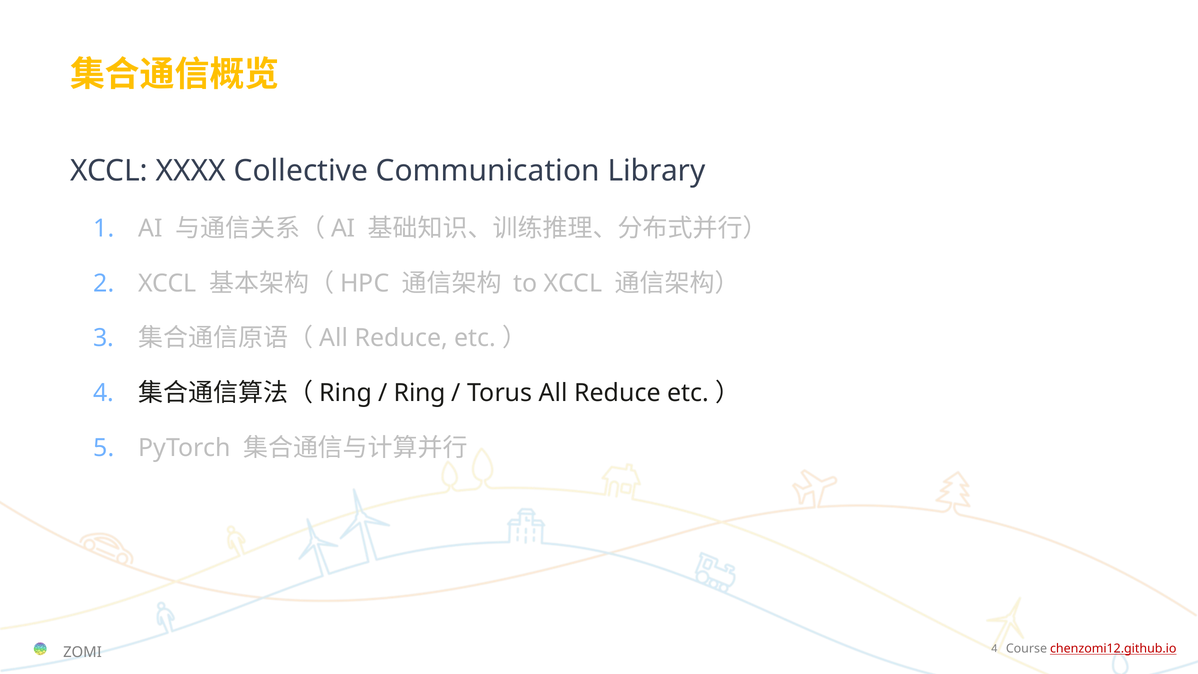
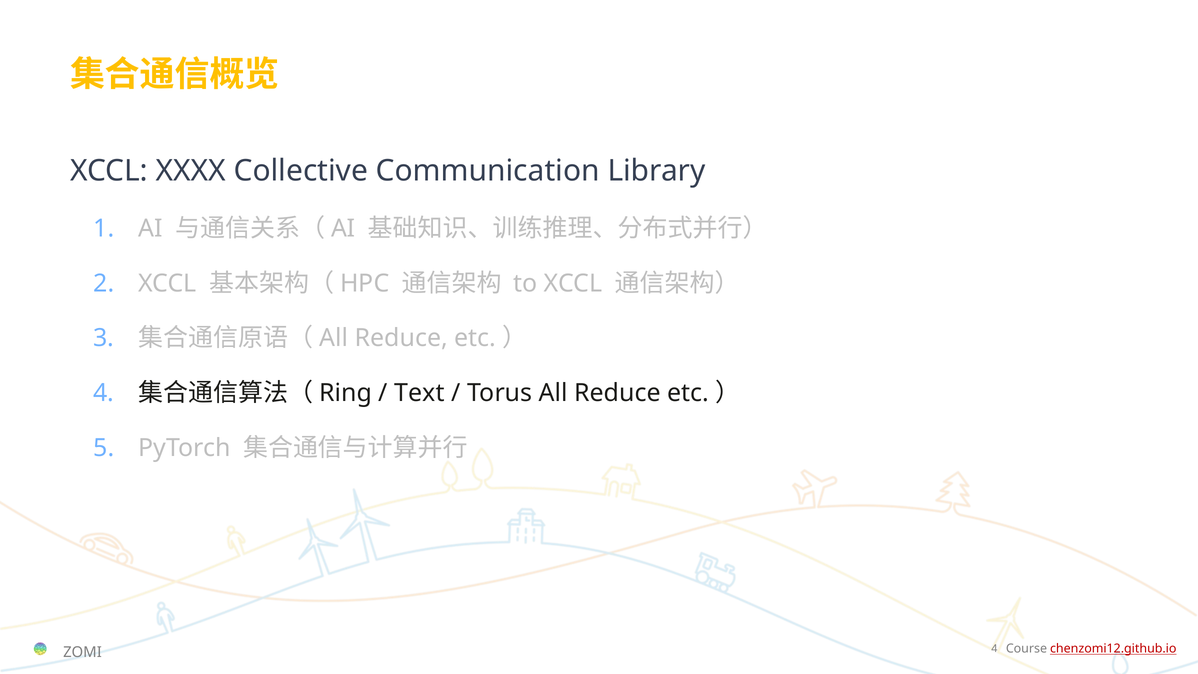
Ring: Ring -> Text (420, 393)
